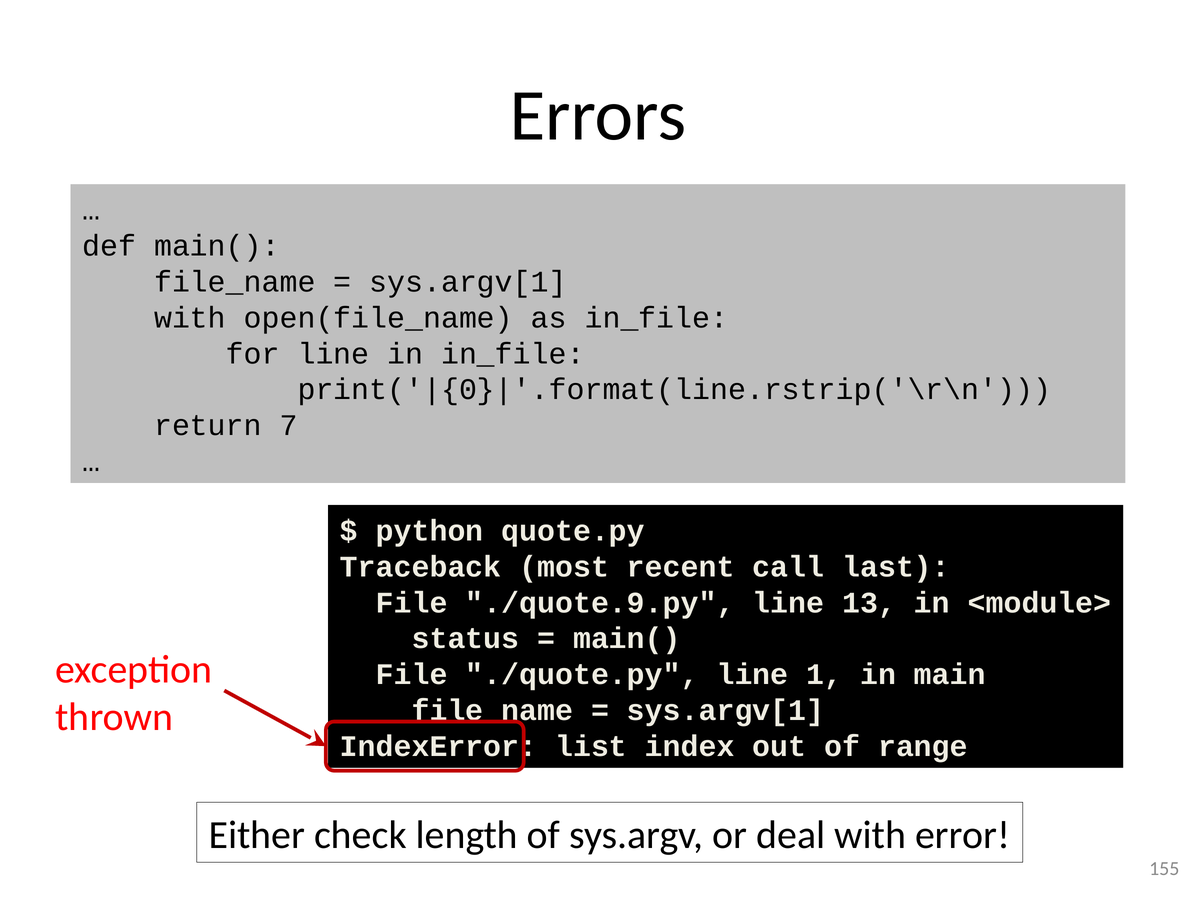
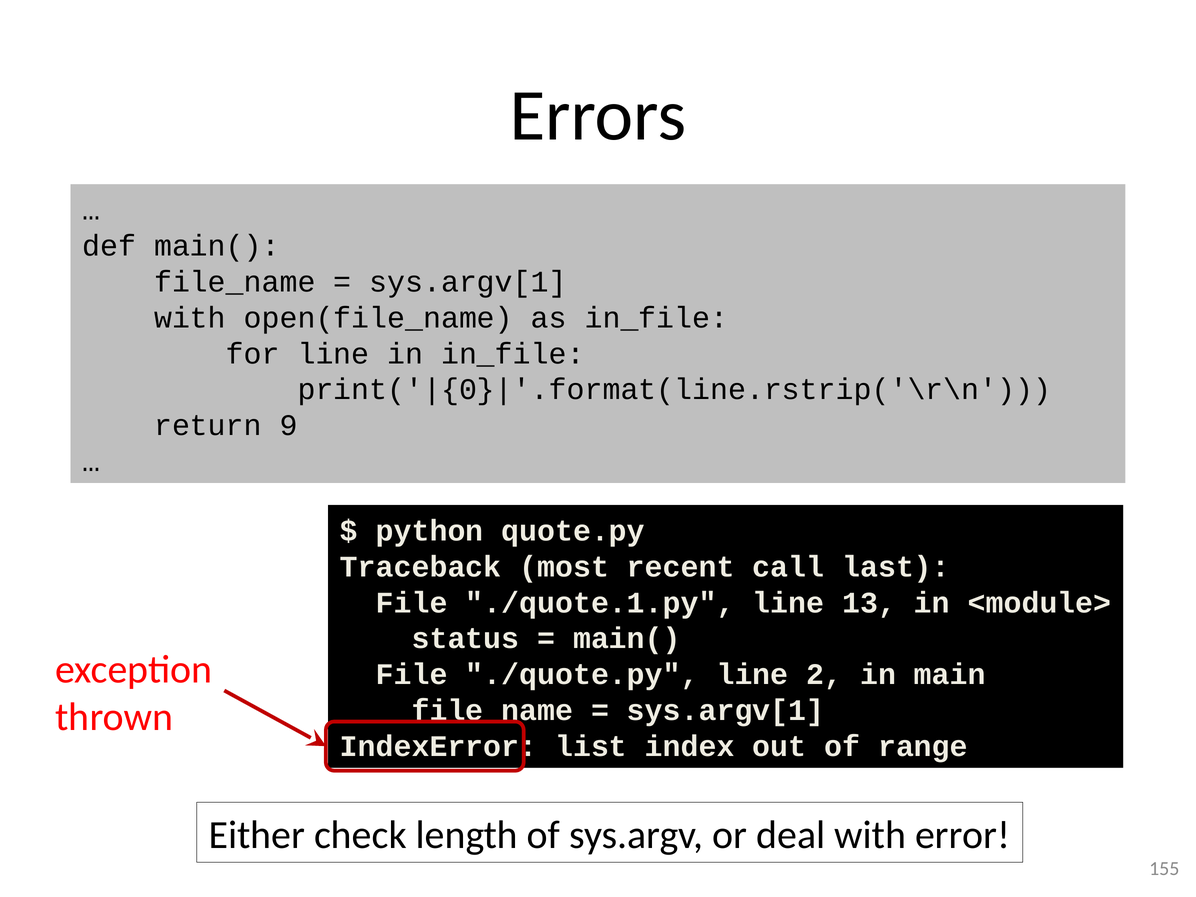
7: 7 -> 9 (289, 425)
./quote.9.py: ./quote.9.py -> ./quote.1.py (600, 603)
1: 1 -> 2 (824, 674)
